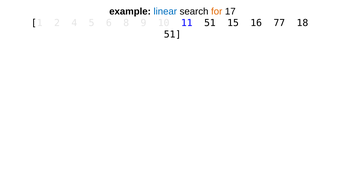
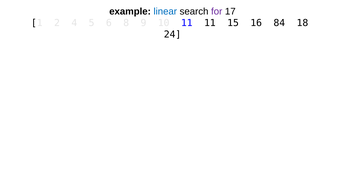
for colour: orange -> purple (217, 11)
11 51: 51 -> 11 (210, 23)
77: 77 -> 84 (279, 23)
51: 51 -> 24 (173, 34)
